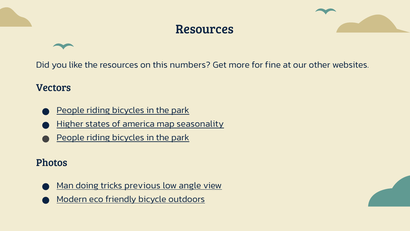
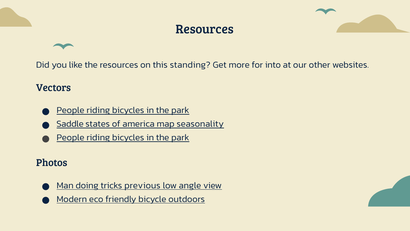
numbers: numbers -> standing (190, 65)
fine: fine -> into (273, 65)
Higher: Higher -> Saddle (70, 124)
